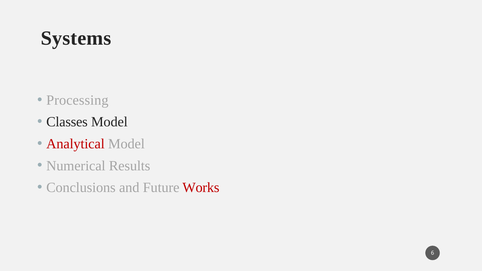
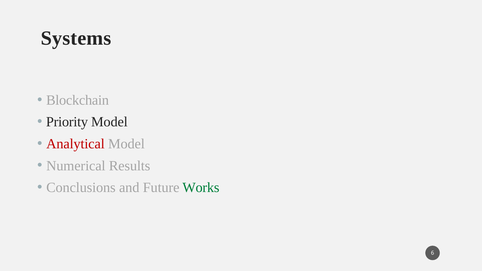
Processing: Processing -> Blockchain (78, 100)
Classes: Classes -> Priority (67, 122)
Works colour: red -> green (201, 188)
